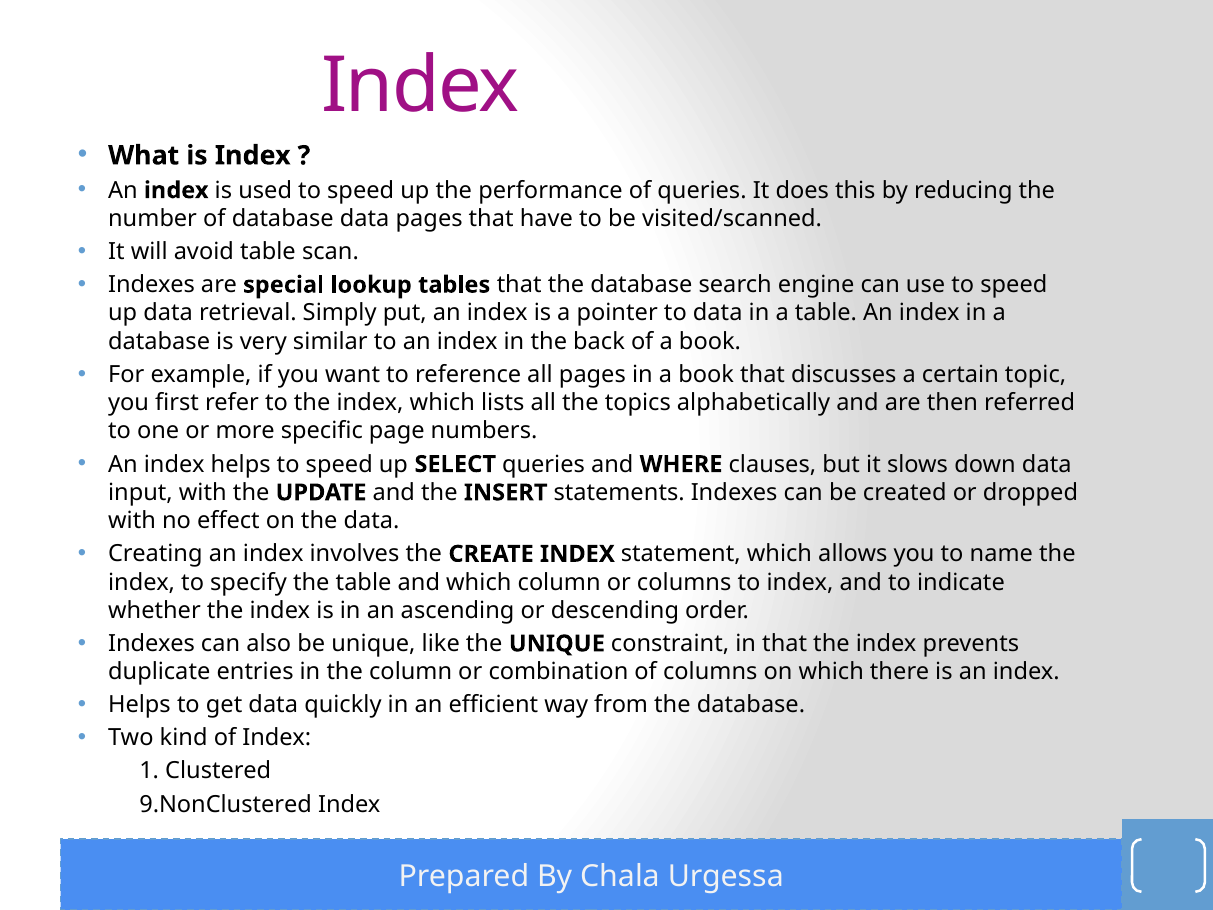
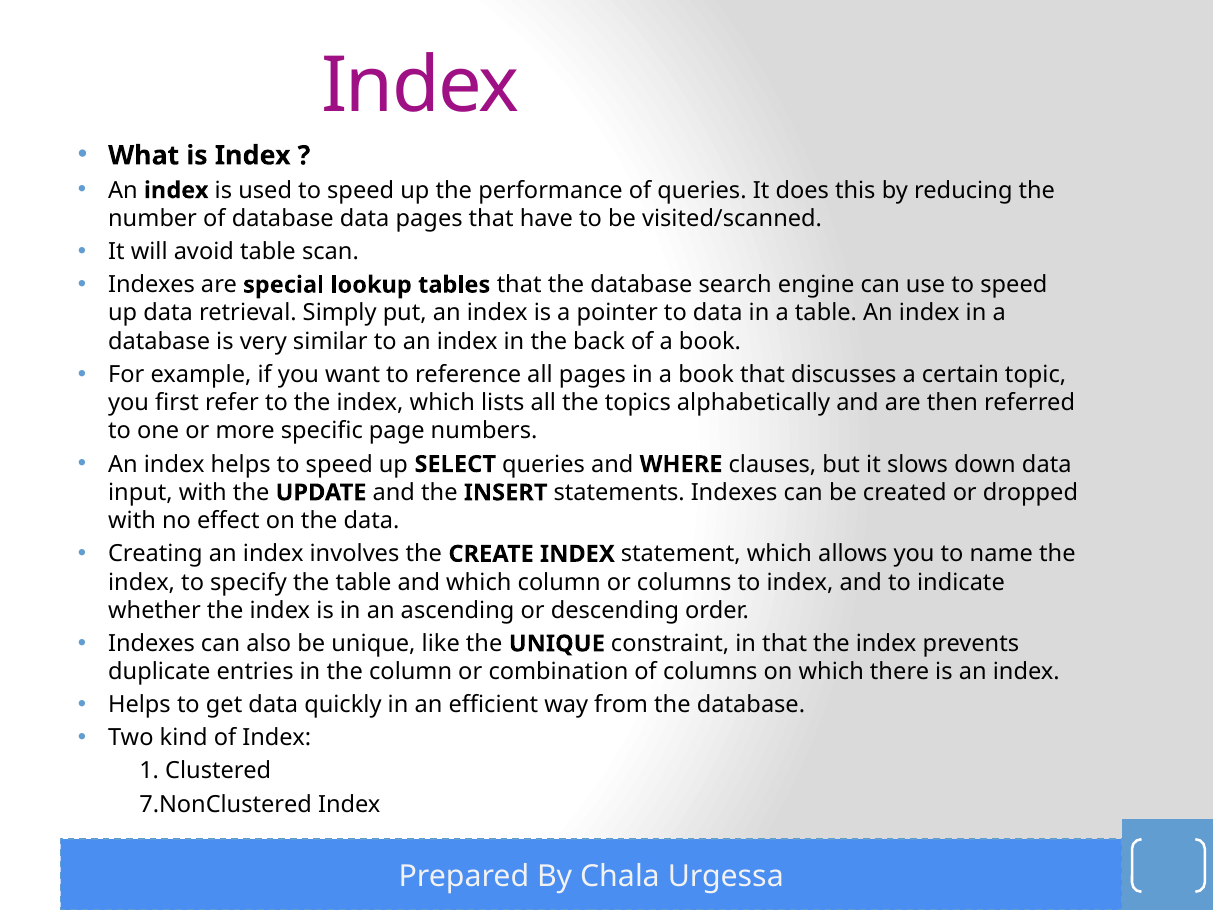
9.NonClustered: 9.NonClustered -> 7.NonClustered (226, 804)
